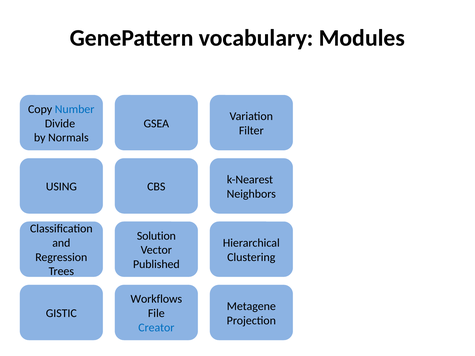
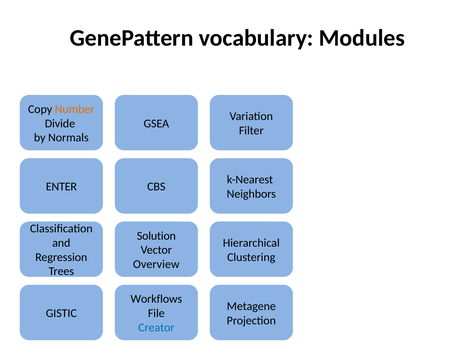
Number colour: blue -> orange (75, 109)
USING: USING -> ENTER (61, 187)
Published: Published -> Overview (156, 264)
